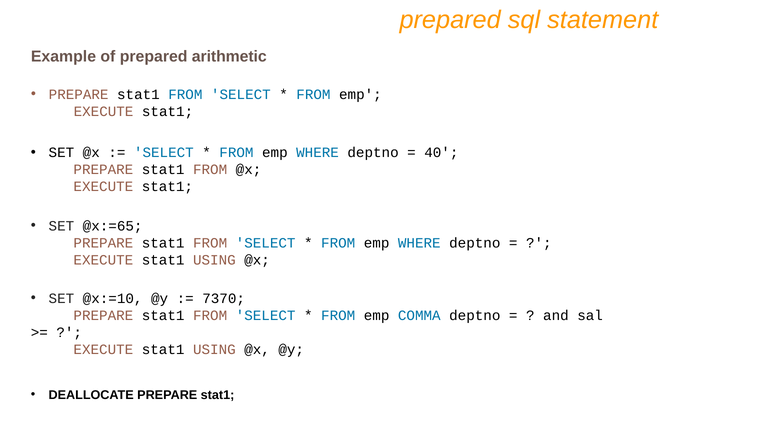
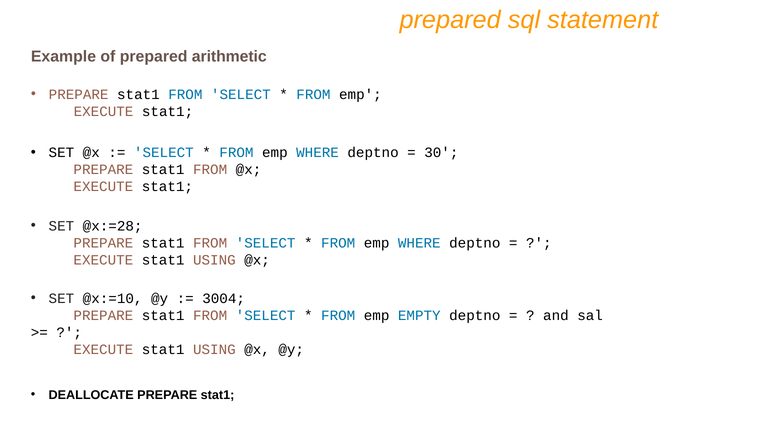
40: 40 -> 30 (441, 153)
@x:=65: @x:=65 -> @x:=28 (113, 226)
7370: 7370 -> 3004 (224, 298)
COMMA: COMMA -> EMPTY (419, 315)
